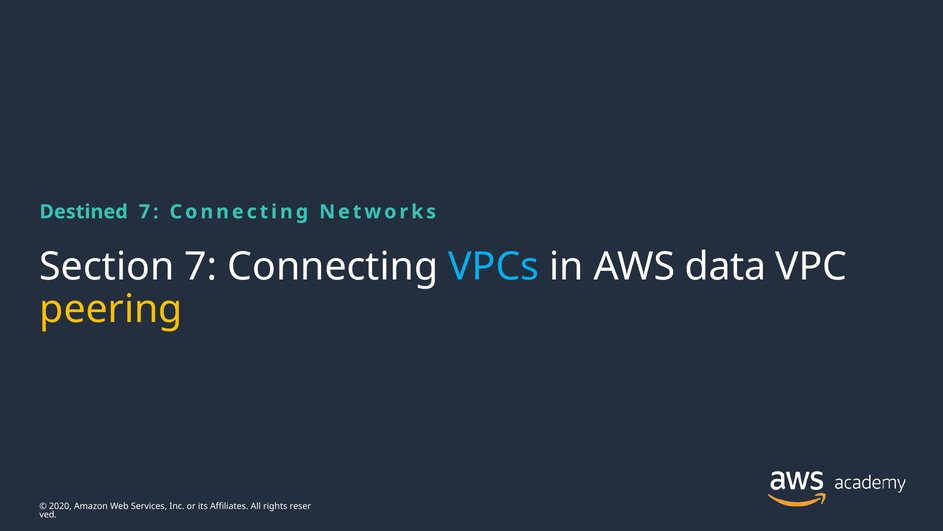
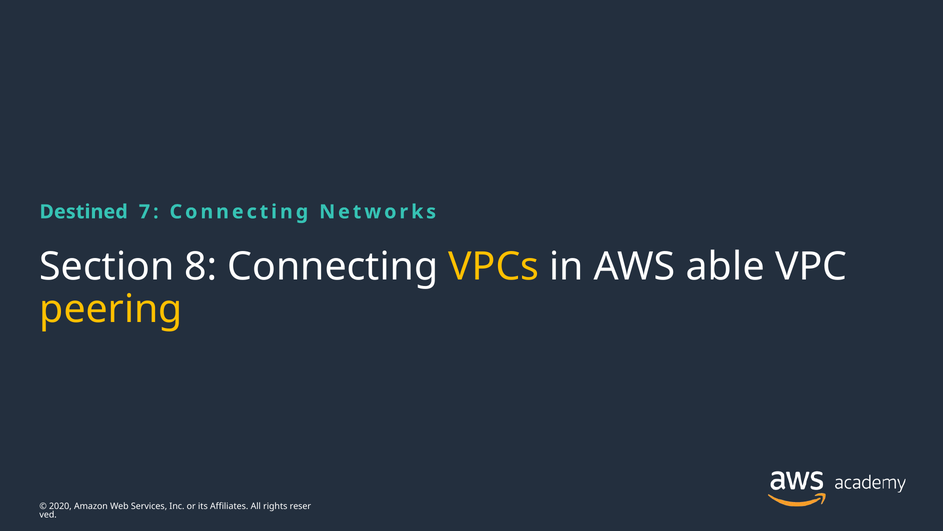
Section 7: 7 -> 8 (201, 267)
VPCs colour: light blue -> yellow (494, 267)
data: data -> able (725, 267)
